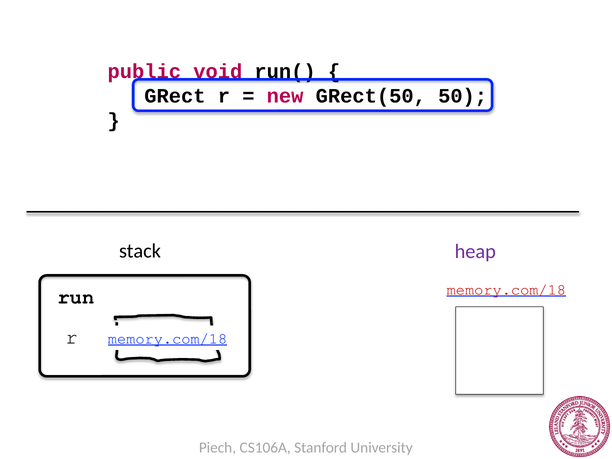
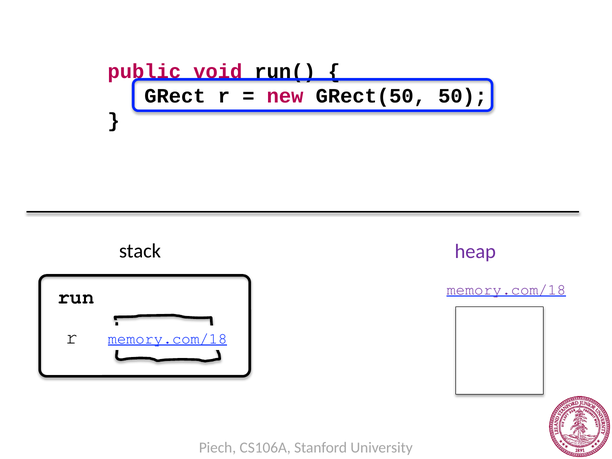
memory.com/18 colour: red -> purple (506, 290)
